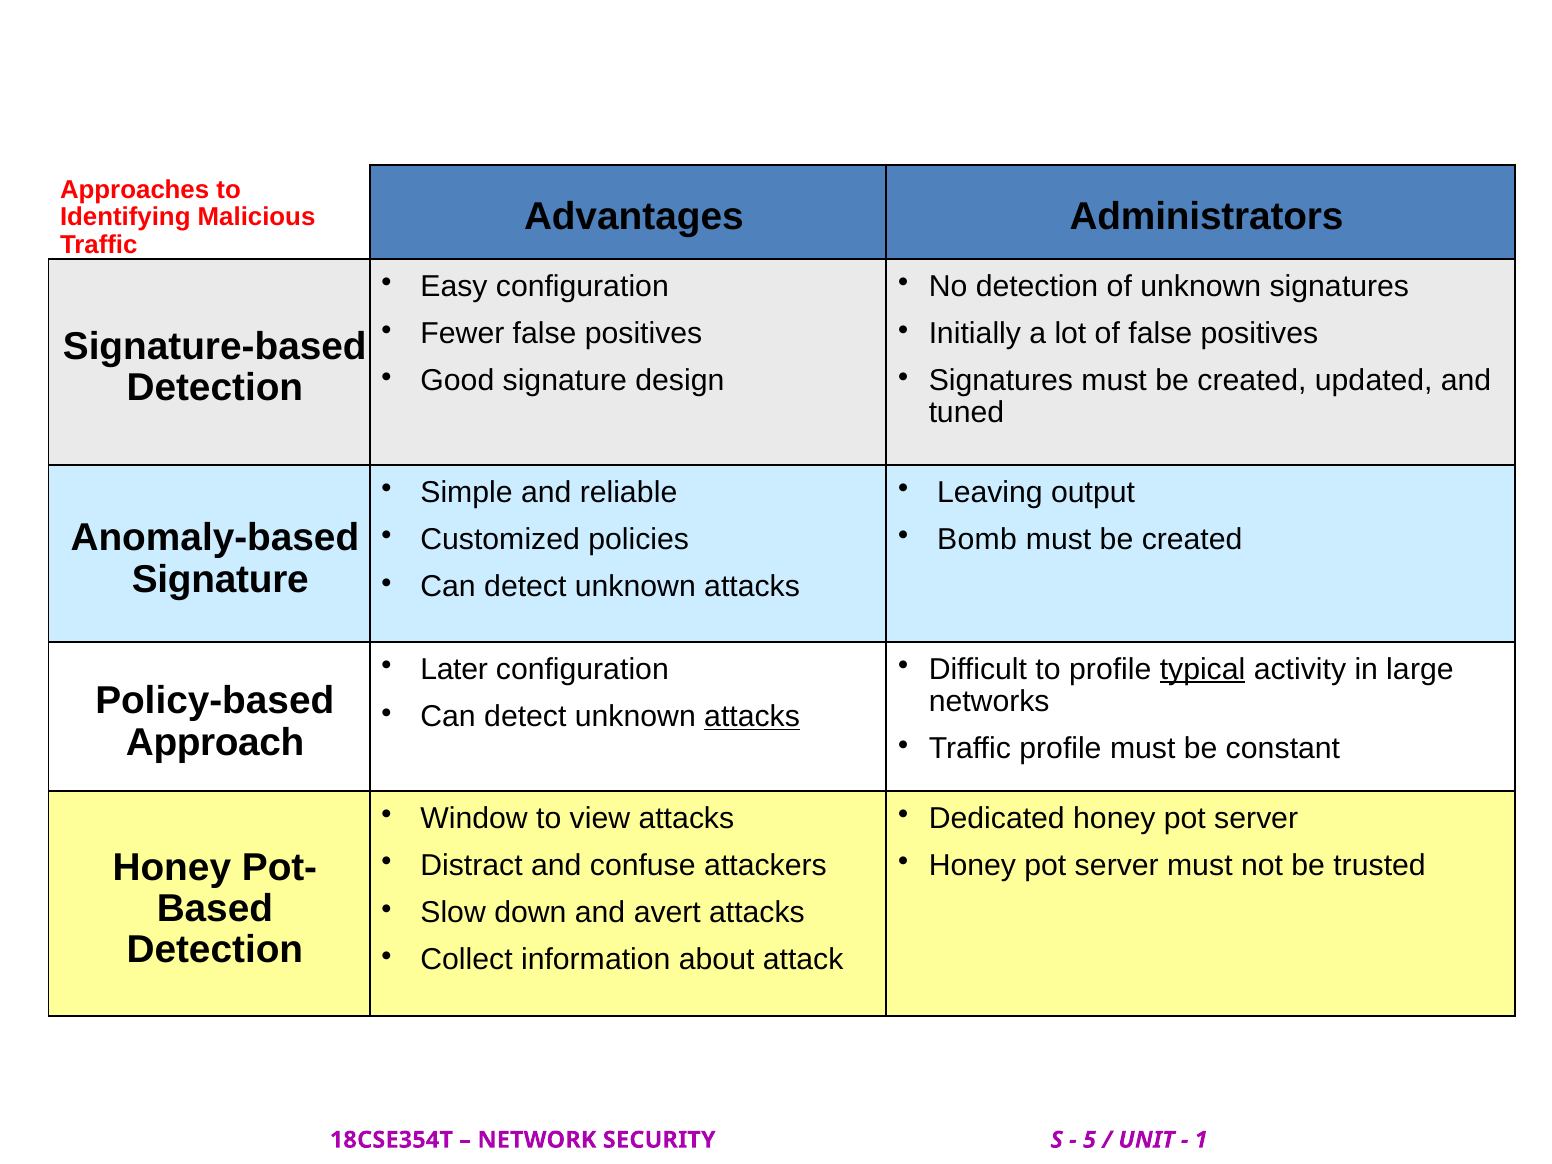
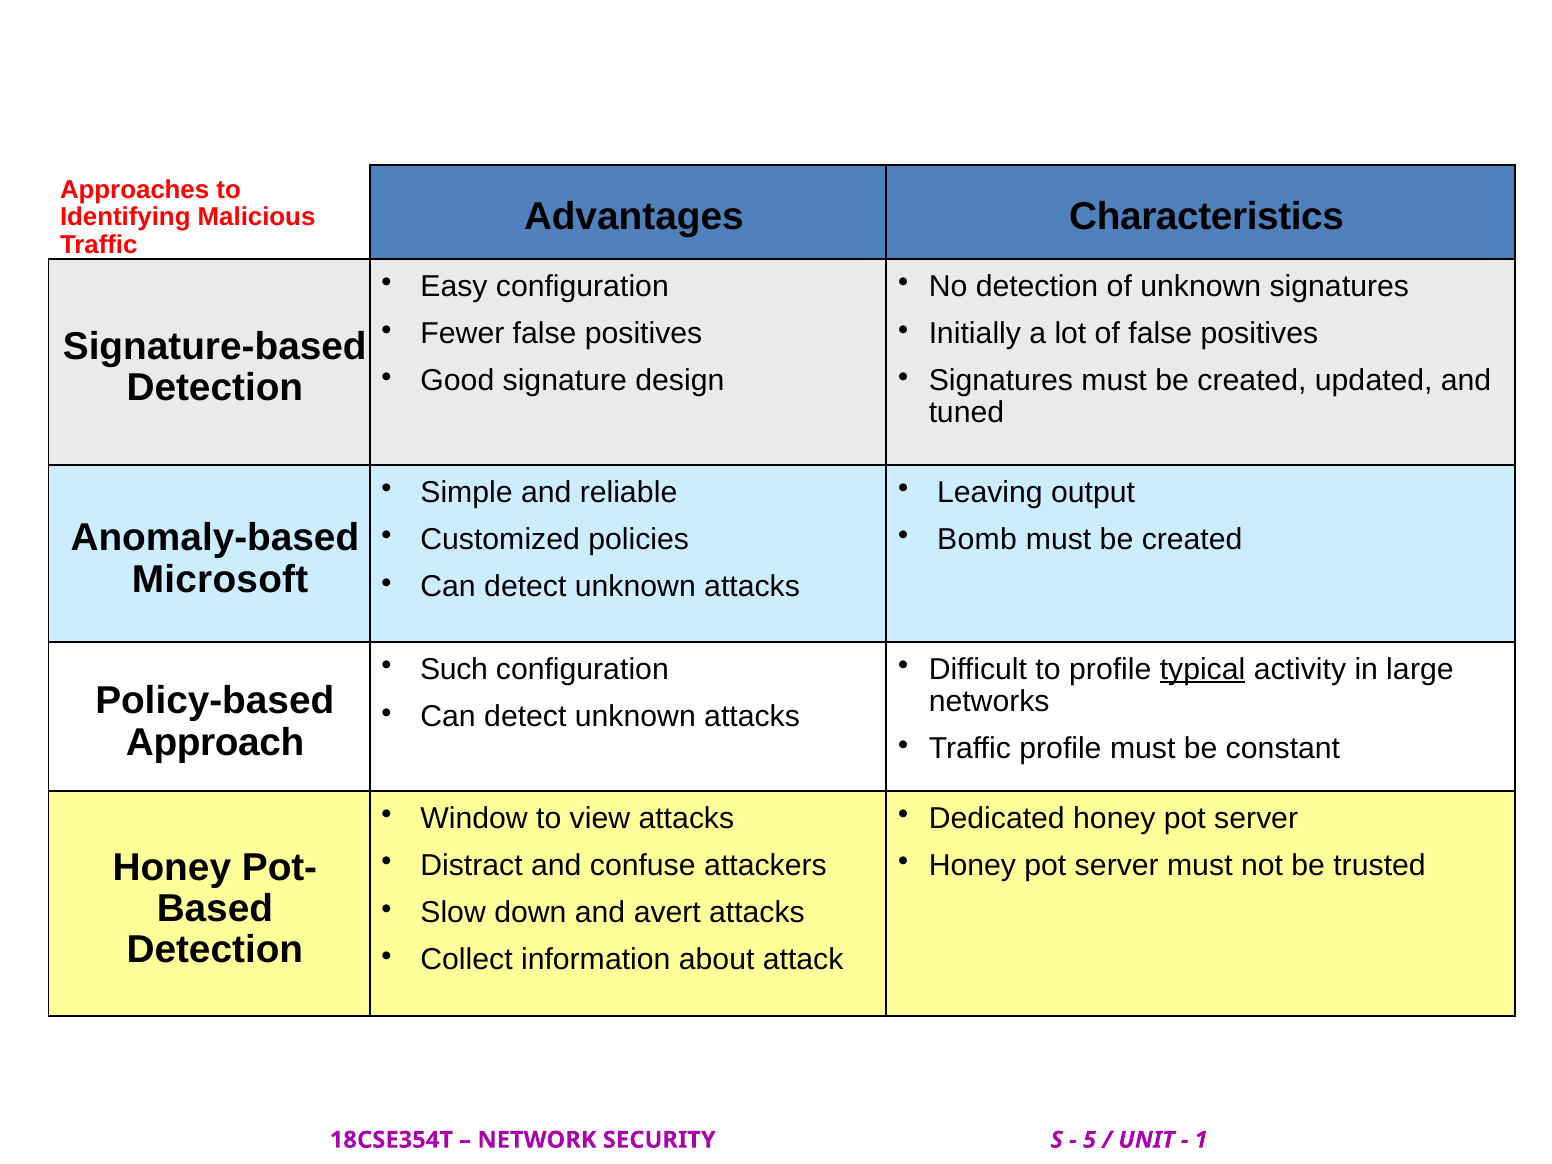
Administrators: Administrators -> Characteristics (1207, 217)
Signature: Signature -> Microsoft (220, 579)
Later: Later -> Such (454, 669)
attacks underline: present -> none (752, 717)
